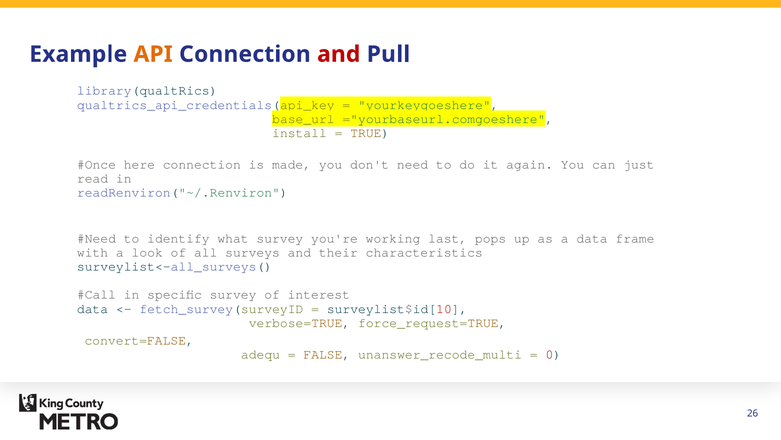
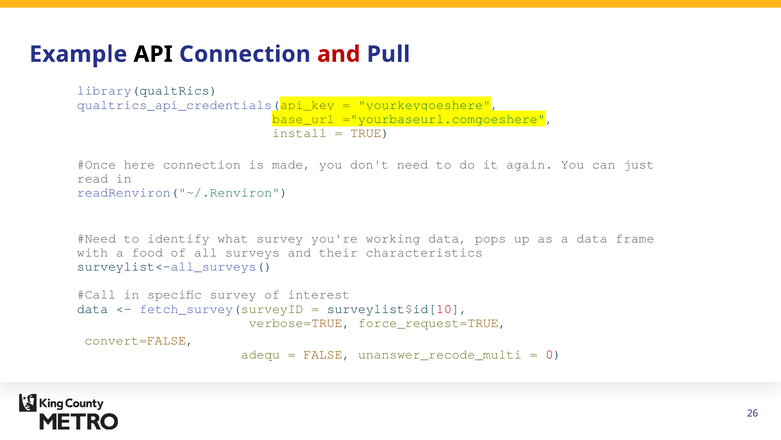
API colour: orange -> black (153, 54)
working last: last -> data (448, 238)
look: look -> food (147, 252)
